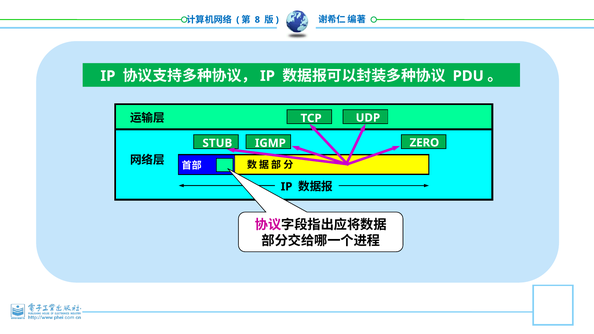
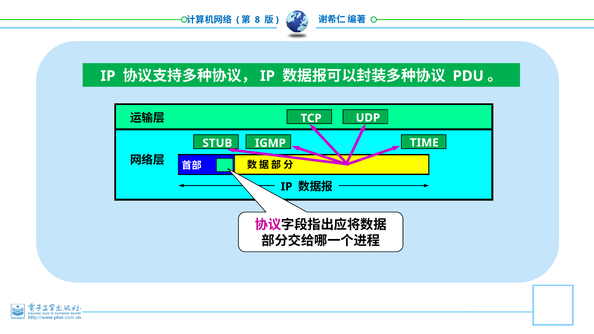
ZERO: ZERO -> TIME (424, 143)
